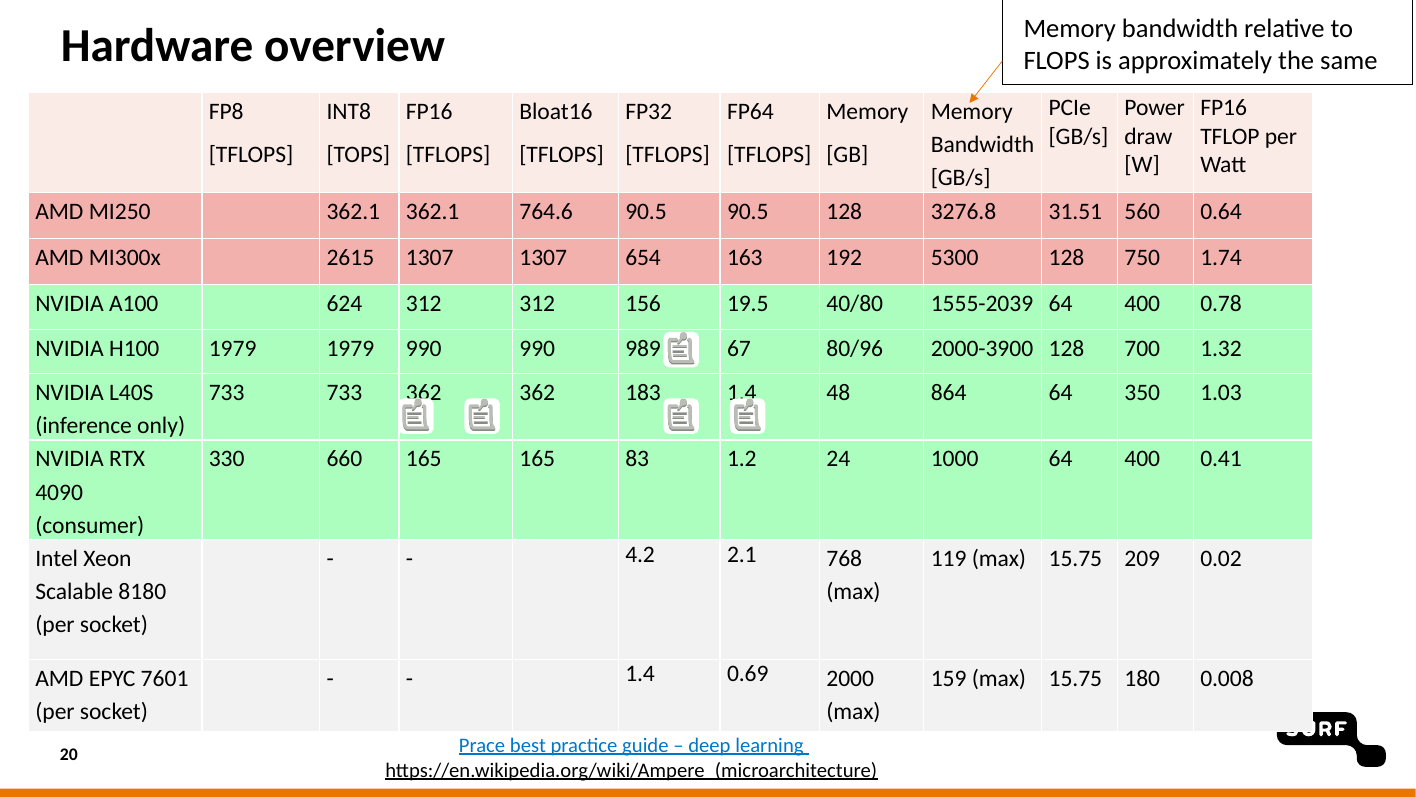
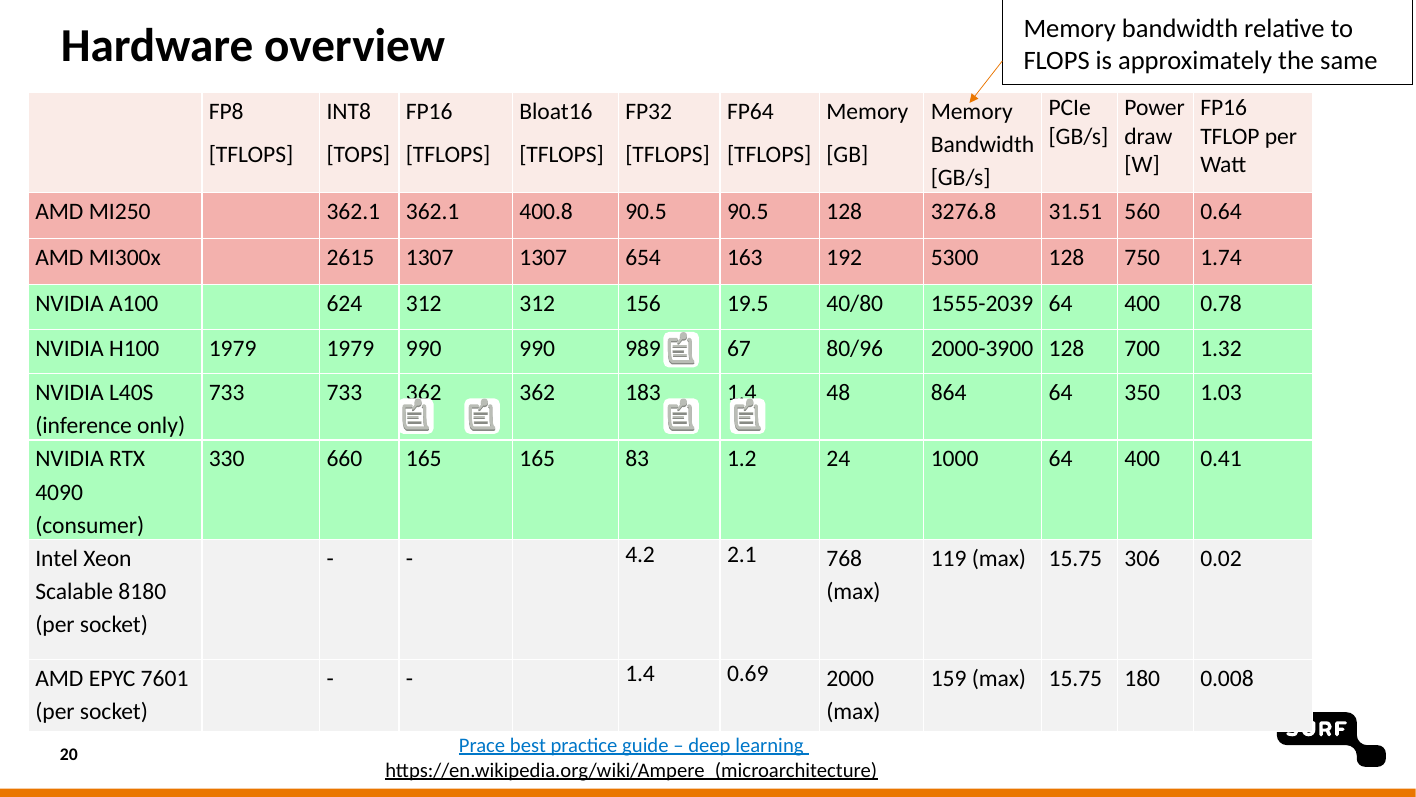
764.6: 764.6 -> 400.8 (546, 211)
209: 209 -> 306 (1142, 558)
